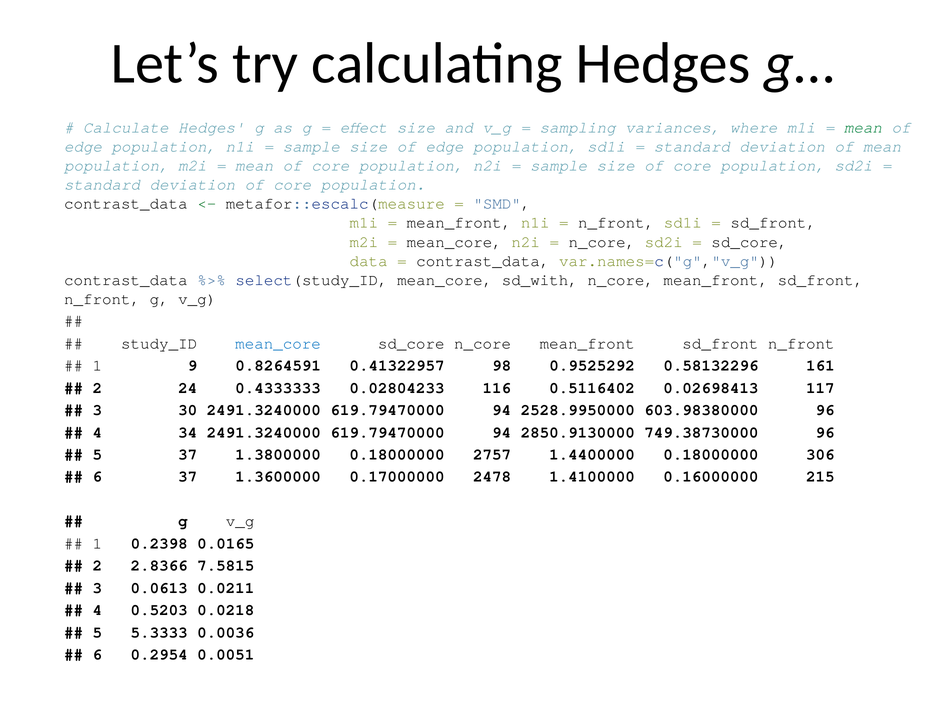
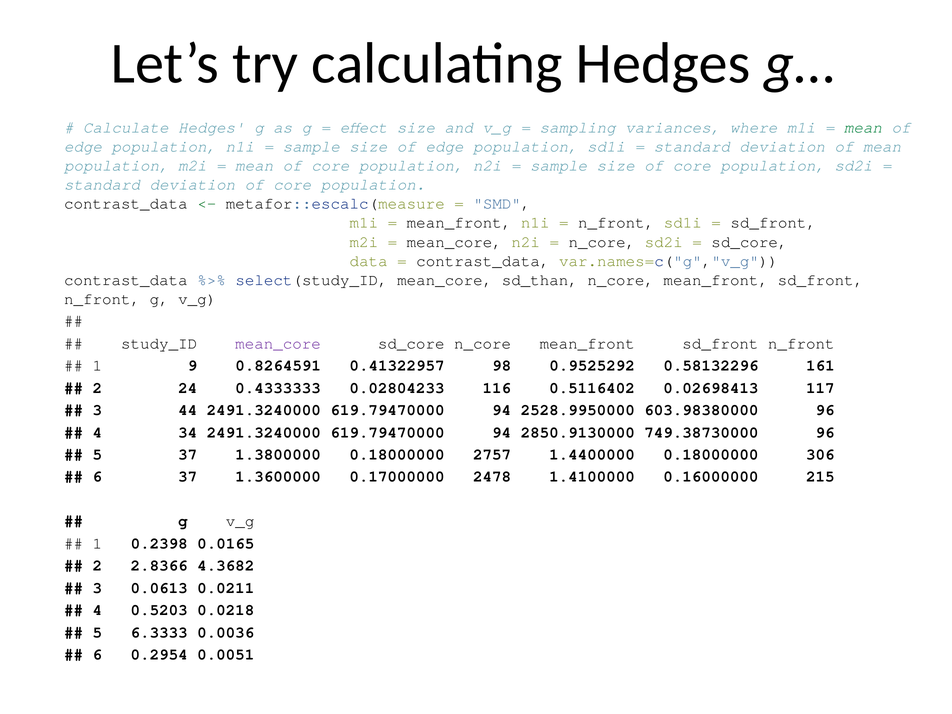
sd_with: sd_with -> sd_than (540, 280)
mean_core colour: blue -> purple (278, 343)
30: 30 -> 44 (188, 410)
7.5815: 7.5815 -> 4.3682 (226, 566)
5.3333: 5.3333 -> 6.3333 (159, 632)
